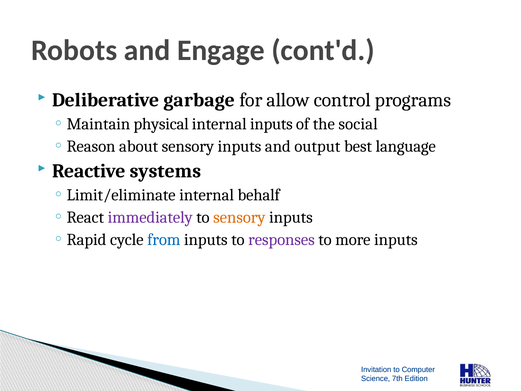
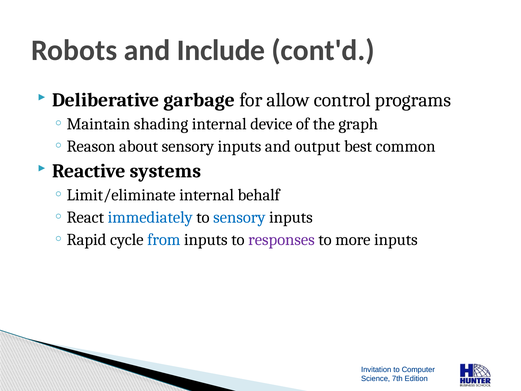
Engage: Engage -> Include (221, 50)
physical: physical -> shading (161, 124)
internal inputs: inputs -> device (271, 124)
social: social -> graph (358, 124)
language: language -> common (406, 146)
immediately colour: purple -> blue (150, 217)
sensory colour: orange -> blue (239, 217)
